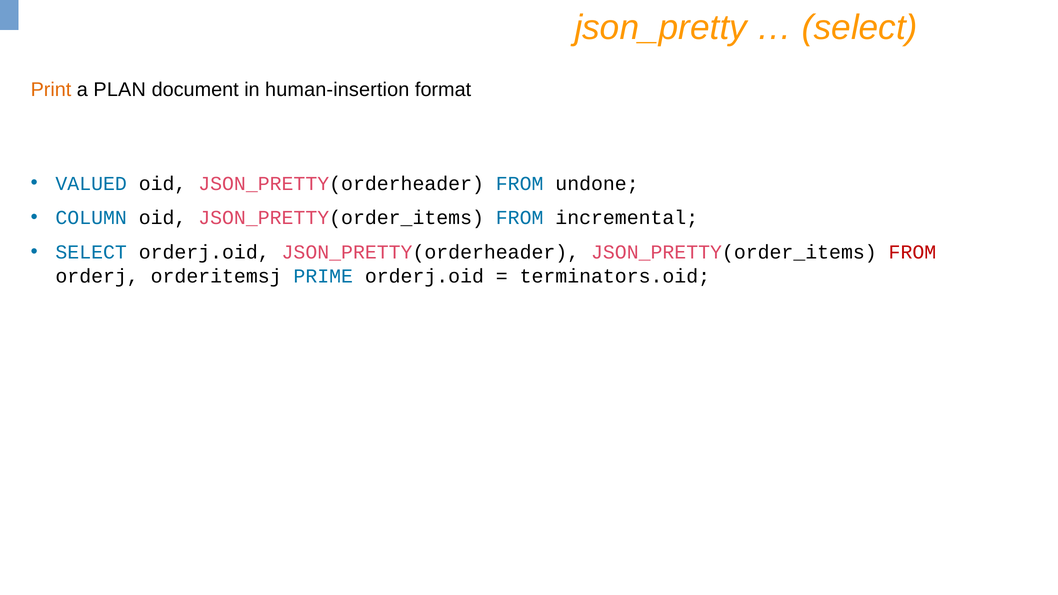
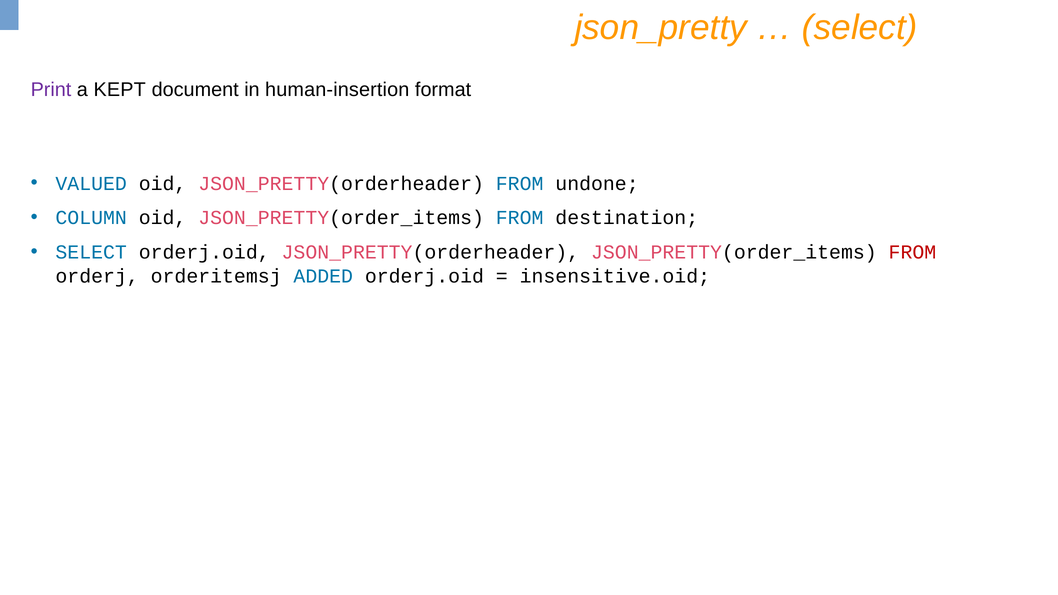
Print colour: orange -> purple (51, 90)
PLAN: PLAN -> KEPT (120, 90)
incremental: incremental -> destination (627, 218)
PRIME: PRIME -> ADDED (323, 276)
terminators.oid: terminators.oid -> insensitive.oid (615, 276)
